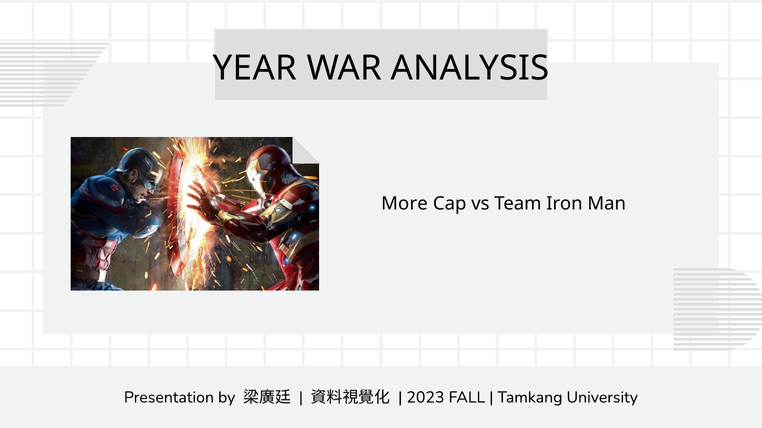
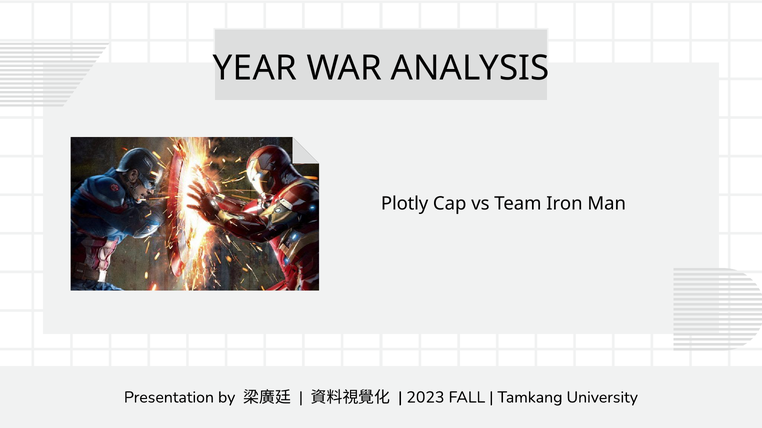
More: More -> Plotly (405, 204)
